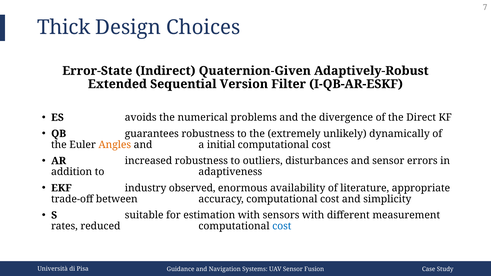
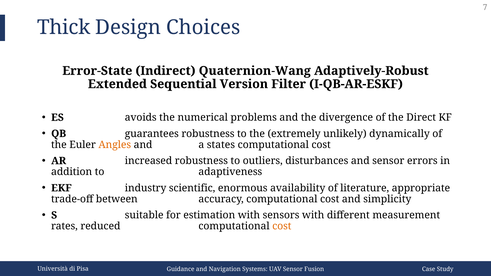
Quaternion-Given: Quaternion-Given -> Quaternion-Wang (255, 71)
initial: initial -> states (221, 145)
observed: observed -> scientific (192, 188)
cost colour: blue -> orange (282, 226)
